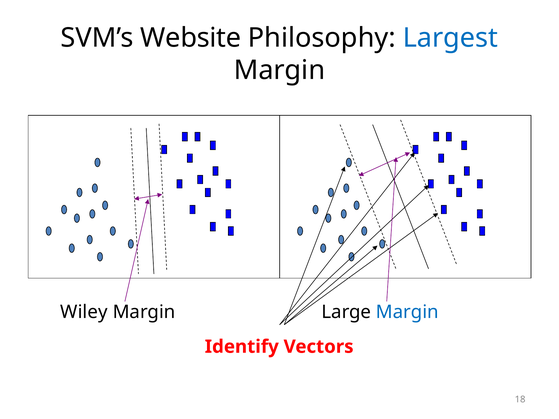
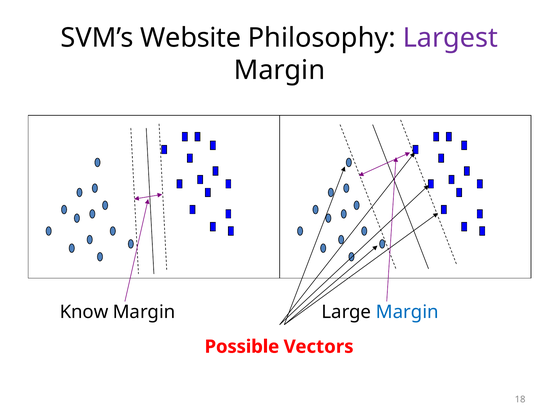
Largest colour: blue -> purple (450, 38)
Wiley: Wiley -> Know (84, 312)
Identify: Identify -> Possible (242, 347)
